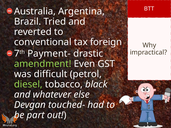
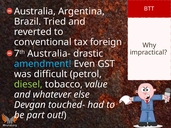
Payment-: Payment- -> Australia- (49, 54)
amendment colour: light green -> light blue (43, 64)
black: black -> value (96, 84)
